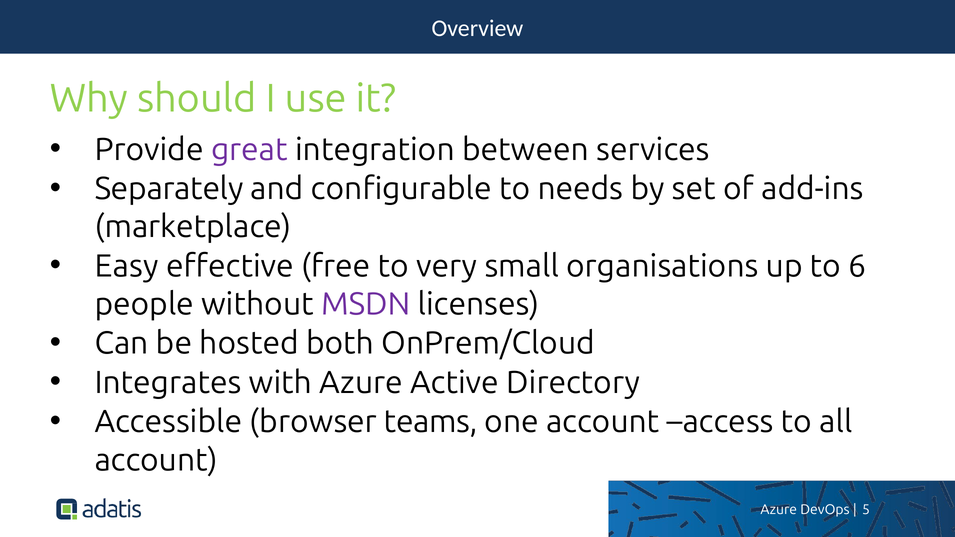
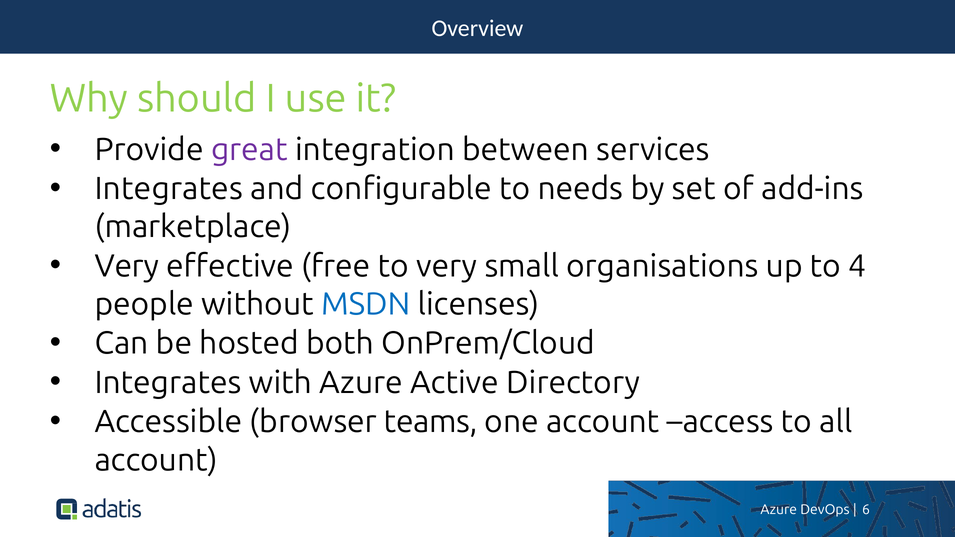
Separately: Separately -> Integrates (169, 189)
Easy: Easy -> Very (127, 266)
6: 6 -> 4 (857, 266)
MSDN colour: purple -> blue (366, 304)
5: 5 -> 6 (866, 510)
